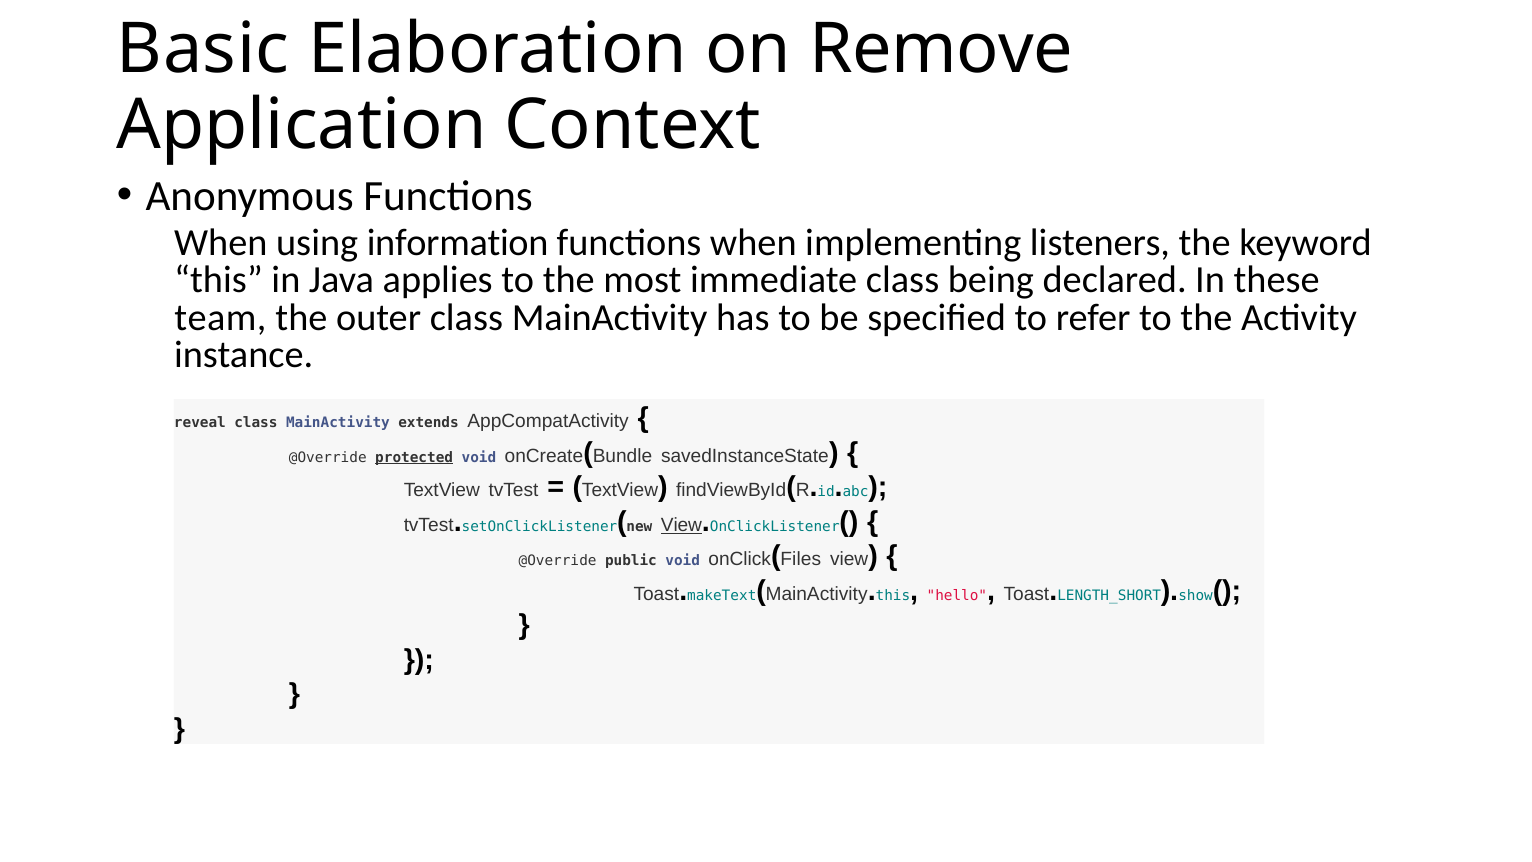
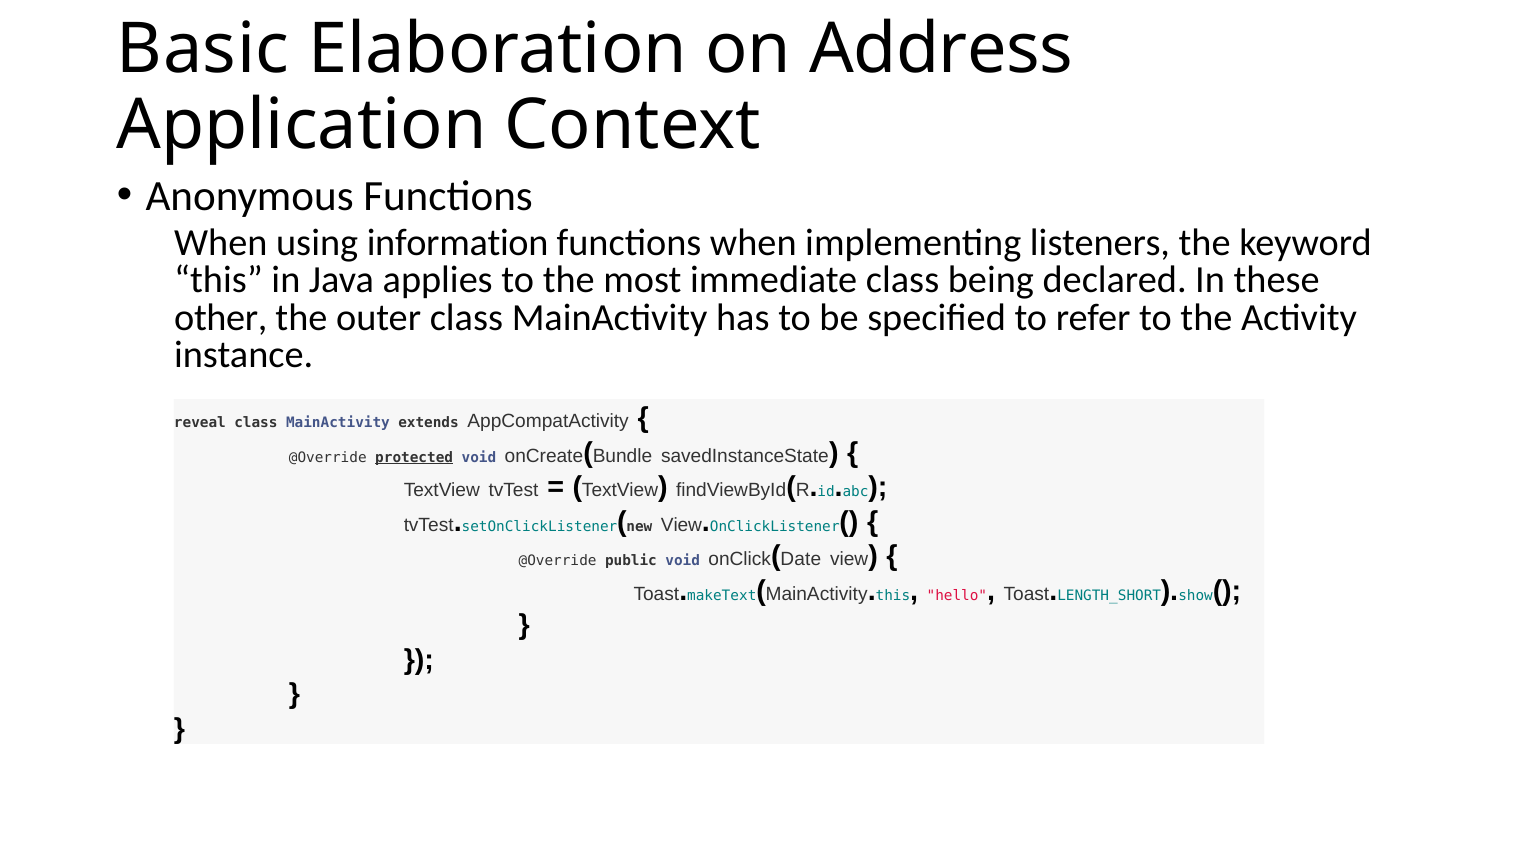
Remove: Remove -> Address (941, 49)
team: team -> other (221, 317)
View underline: present -> none (682, 525)
Files: Files -> Date (801, 559)
